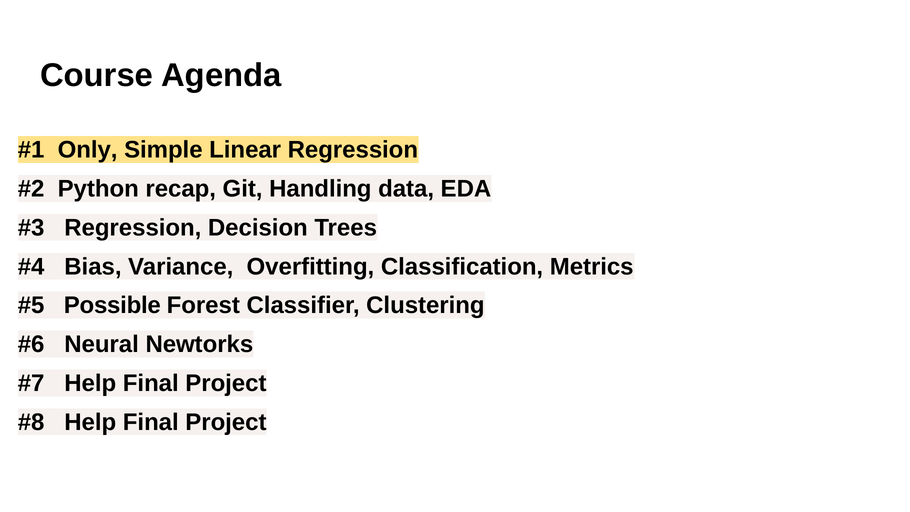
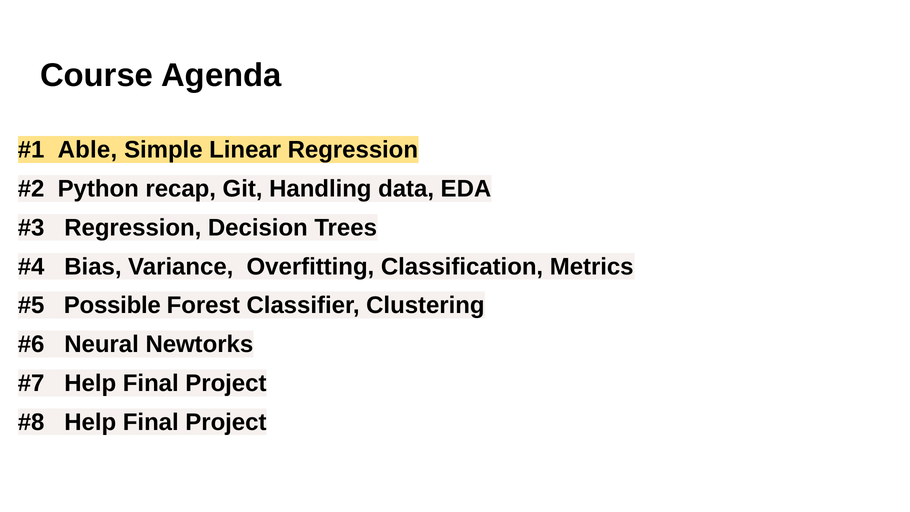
Only: Only -> Able (87, 150)
